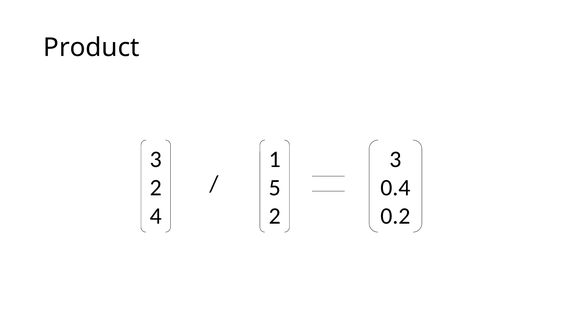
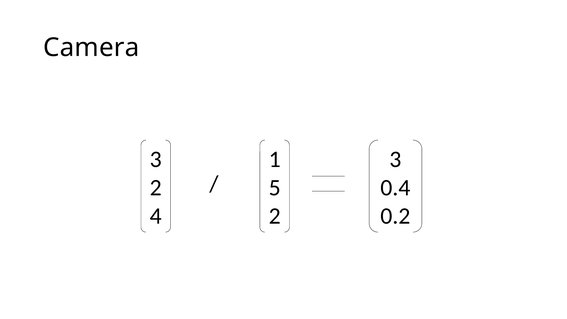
Product: Product -> Camera (91, 48)
